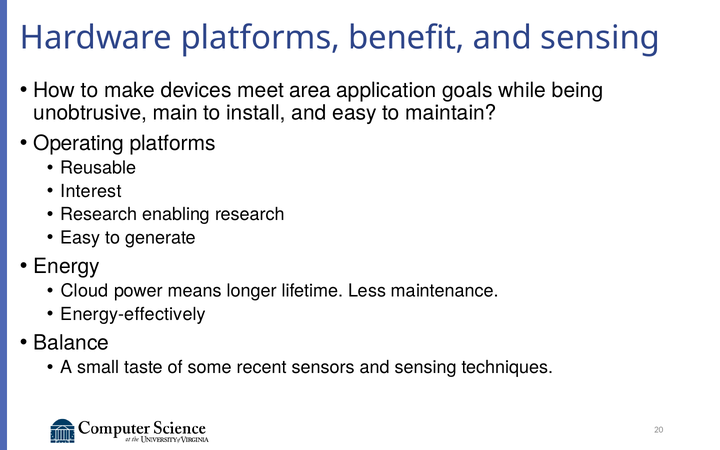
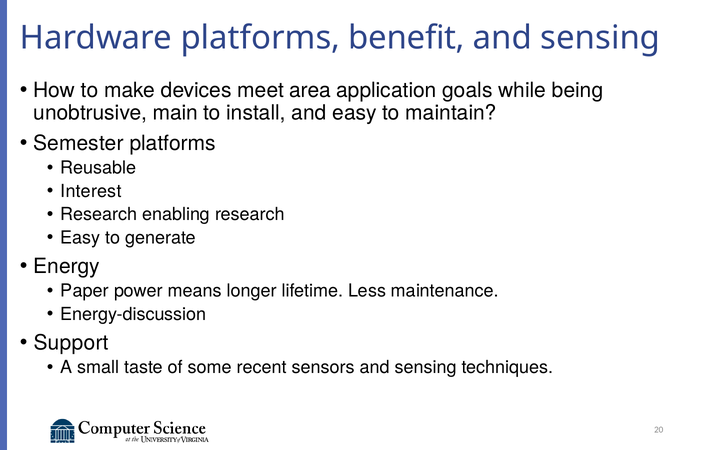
Operating: Operating -> Semester (79, 143)
Cloud: Cloud -> Paper (85, 291)
Energy-effectively: Energy-effectively -> Energy-discussion (133, 314)
Balance: Balance -> Support (71, 343)
